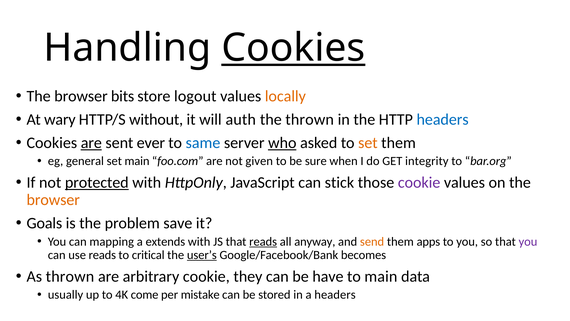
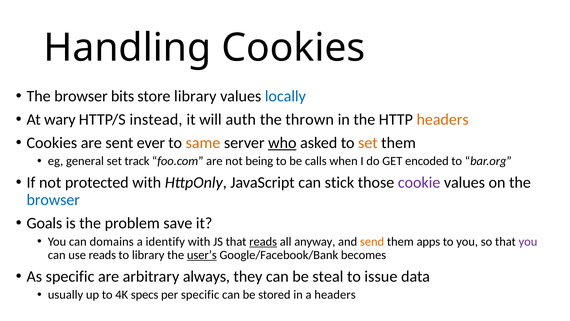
Cookies underline: present -> none (293, 48)
store logout: logout -> library (195, 96)
locally colour: orange -> blue (285, 96)
without: without -> instead (156, 119)
headers colour: blue -> orange (443, 119)
are underline: present -> none (91, 143)
same colour: blue -> orange (203, 143)
set main: main -> track (137, 161)
given: given -> being (259, 161)
sure: sure -> calls (316, 161)
integrity: integrity -> encoded (427, 161)
protected underline: present -> none (97, 182)
browser colour: orange -> blue (53, 200)
mapping: mapping -> domains (112, 241)
extends: extends -> identify (165, 241)
to critical: critical -> library (148, 255)
As thrown: thrown -> specific (70, 276)
arbitrary cookie: cookie -> always (206, 276)
have: have -> steal (328, 276)
to main: main -> issue (381, 276)
come: come -> specs (145, 294)
per mistake: mistake -> specific (200, 294)
